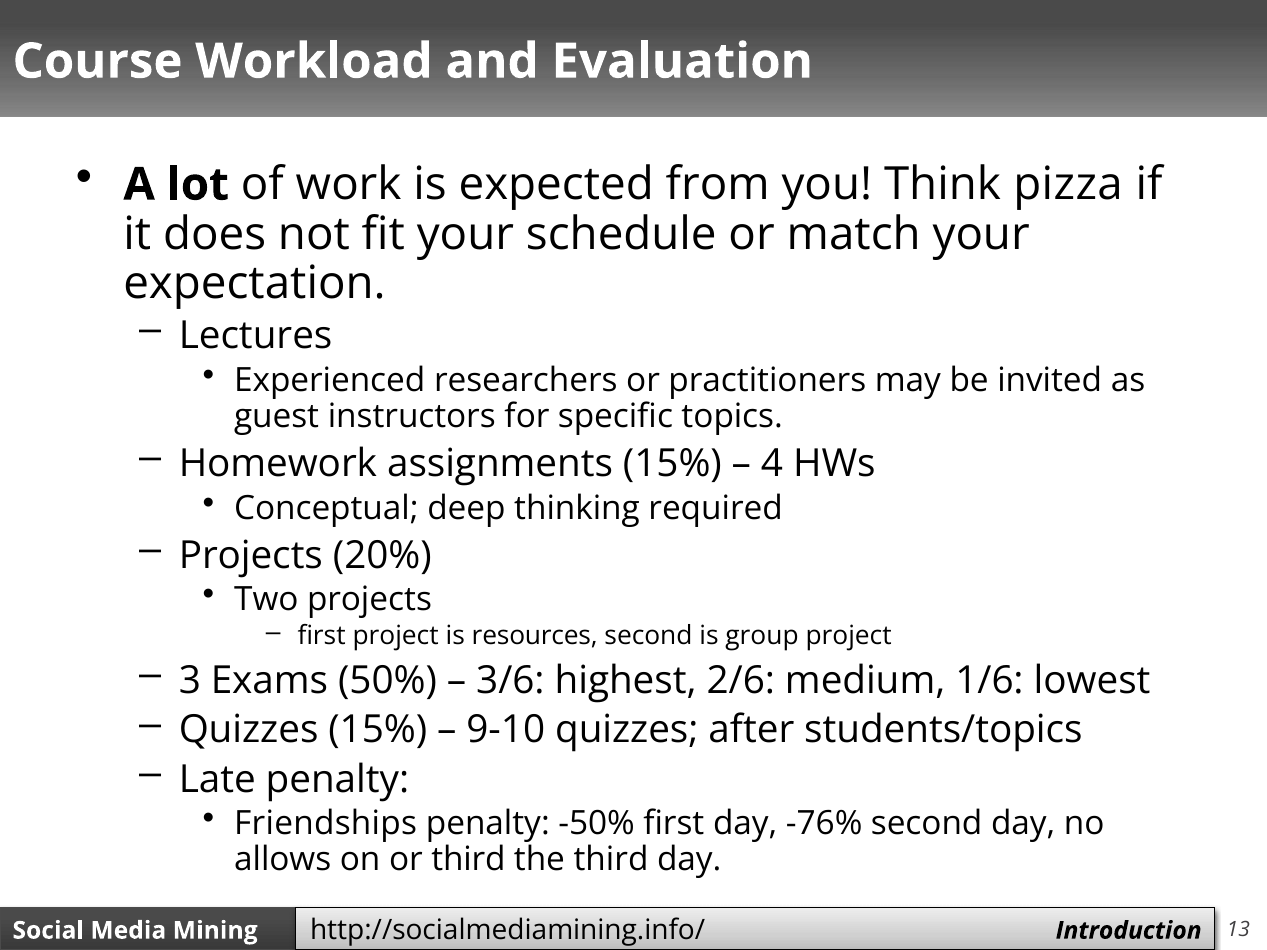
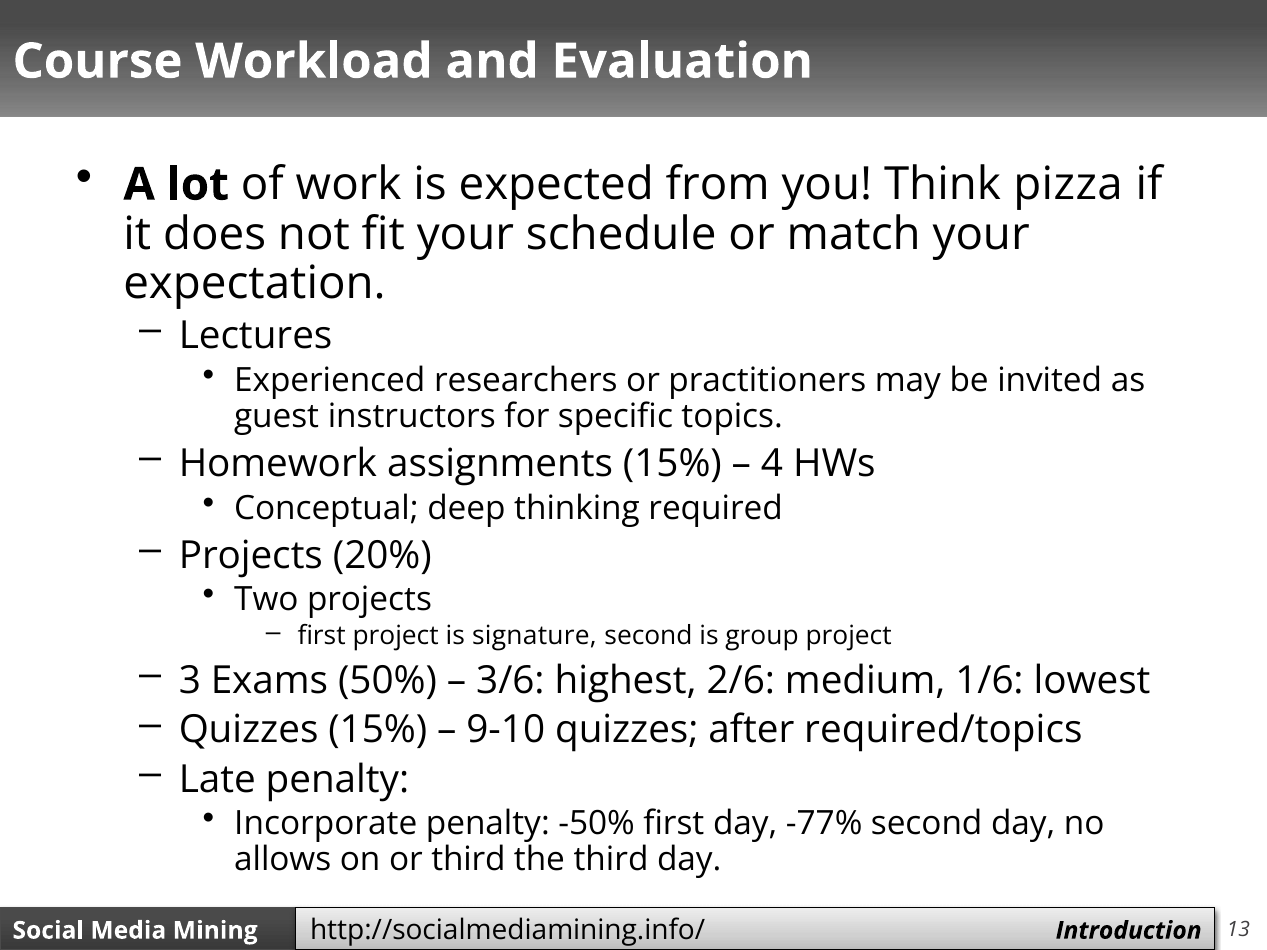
resources: resources -> signature (534, 636)
students/topics: students/topics -> required/topics (943, 730)
Friendships: Friendships -> Incorporate (326, 824)
-76%: -76% -> -77% (824, 824)
